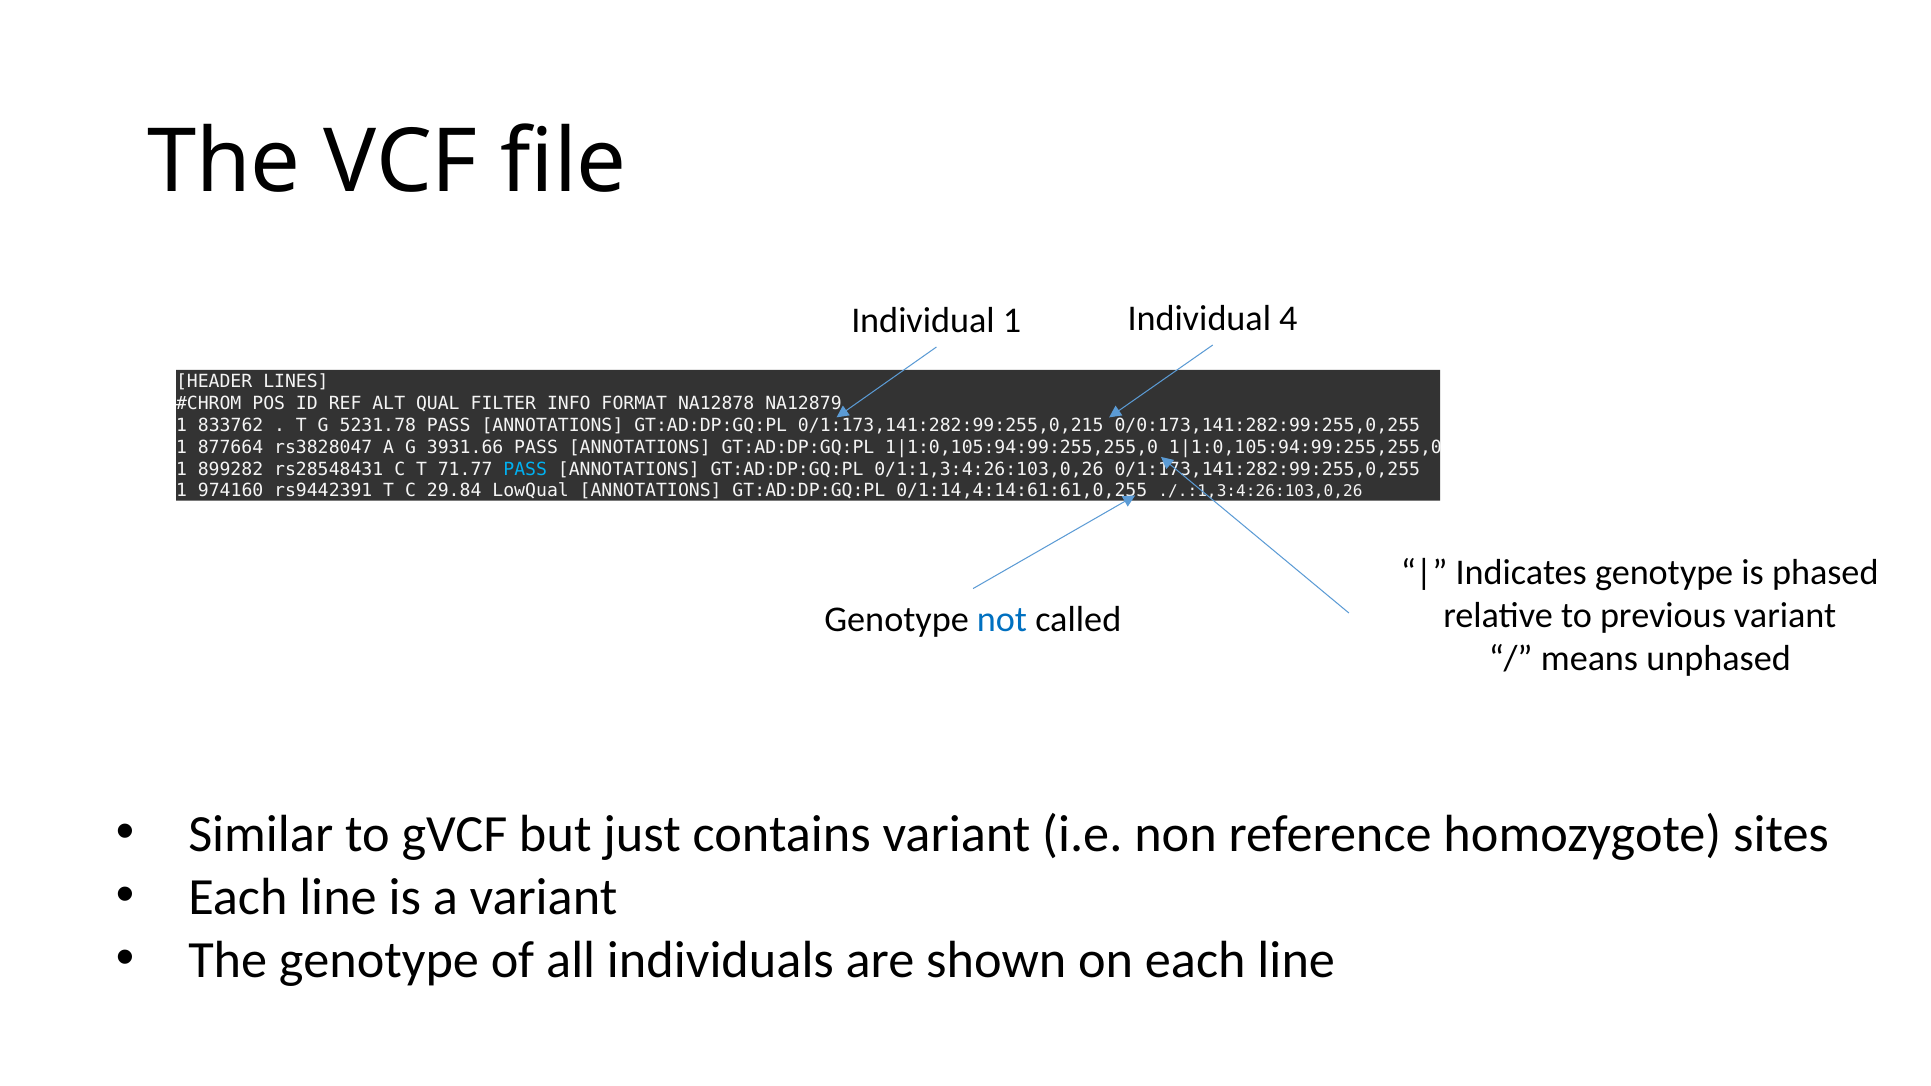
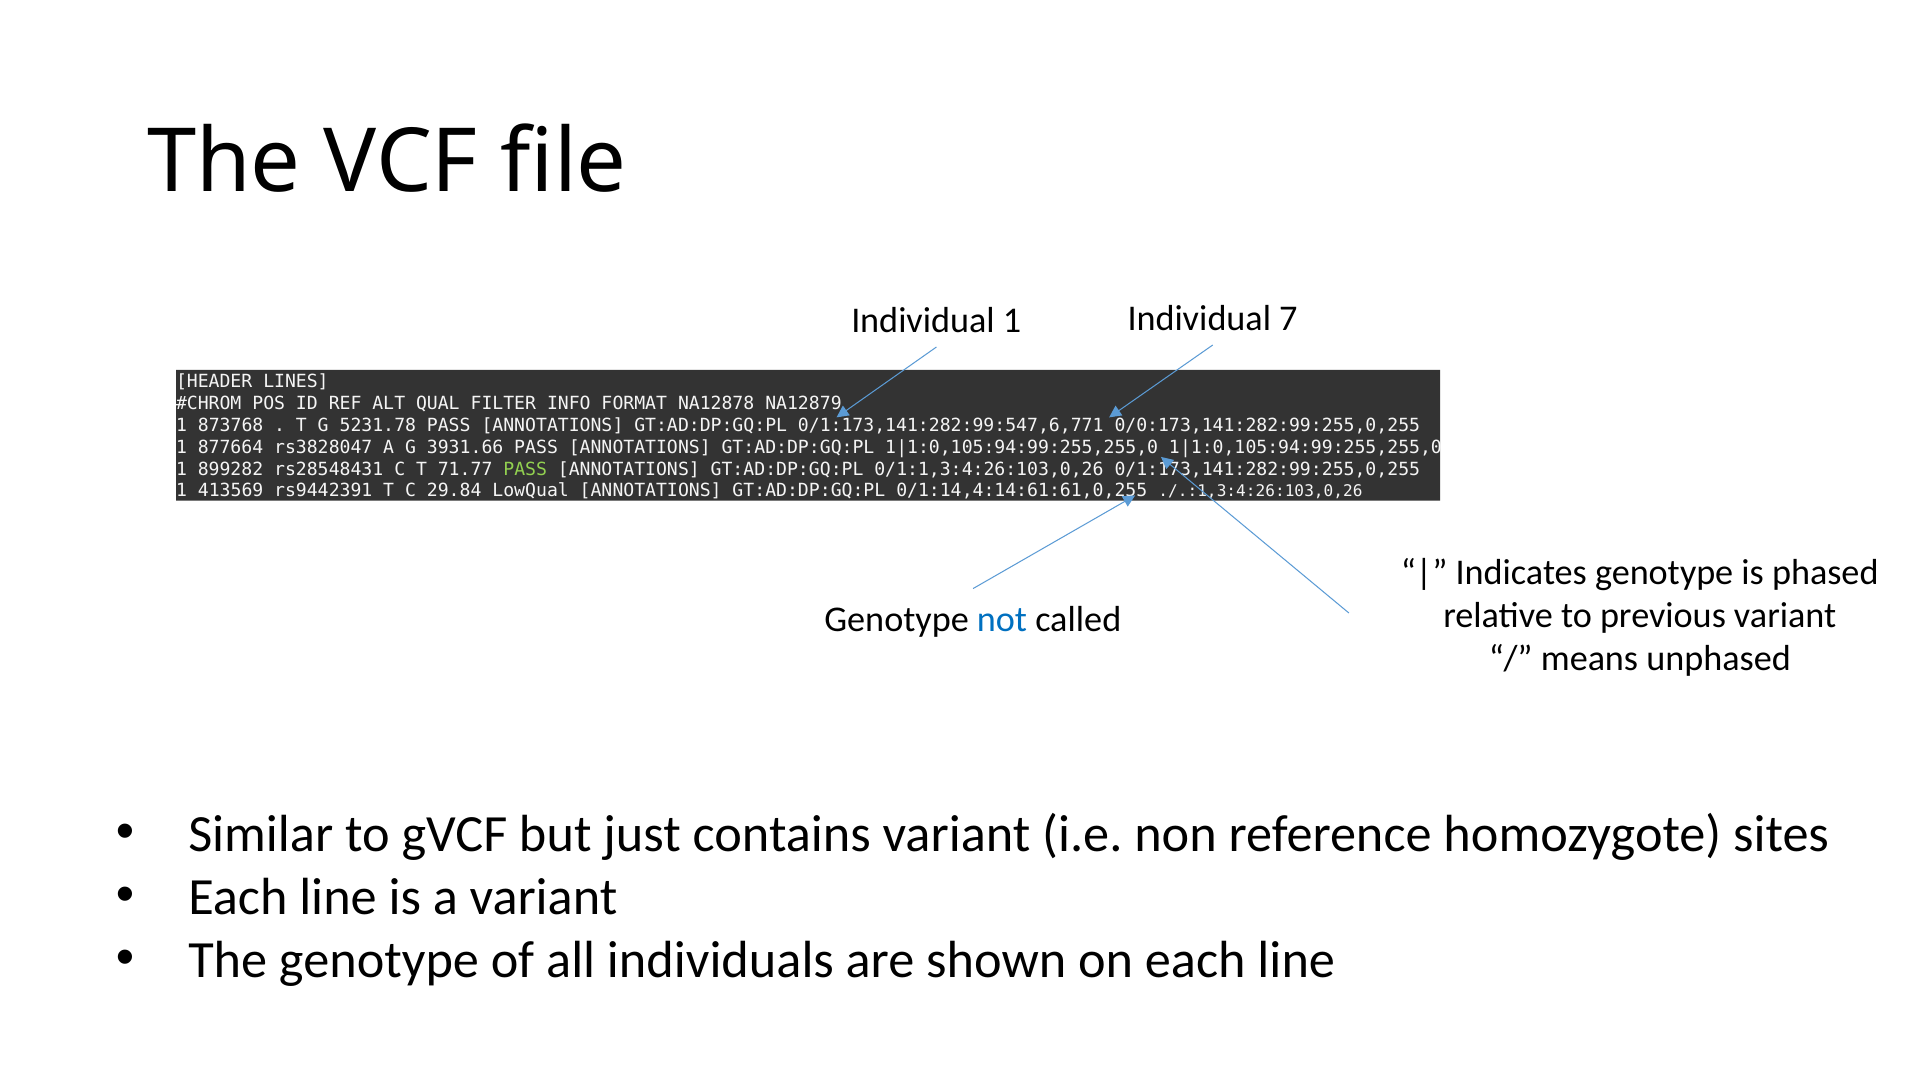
4: 4 -> 7 (1288, 319)
833762: 833762 -> 873768 (231, 426)
0/1:173,141:282:99:255,0,215: 0/1:173,141:282:99:255,0,215 -> 0/1:173,141:282:99:547,6,771 (951, 426)
PASS colour: light blue -> light green (525, 469)
974160: 974160 -> 413569 (231, 491)
